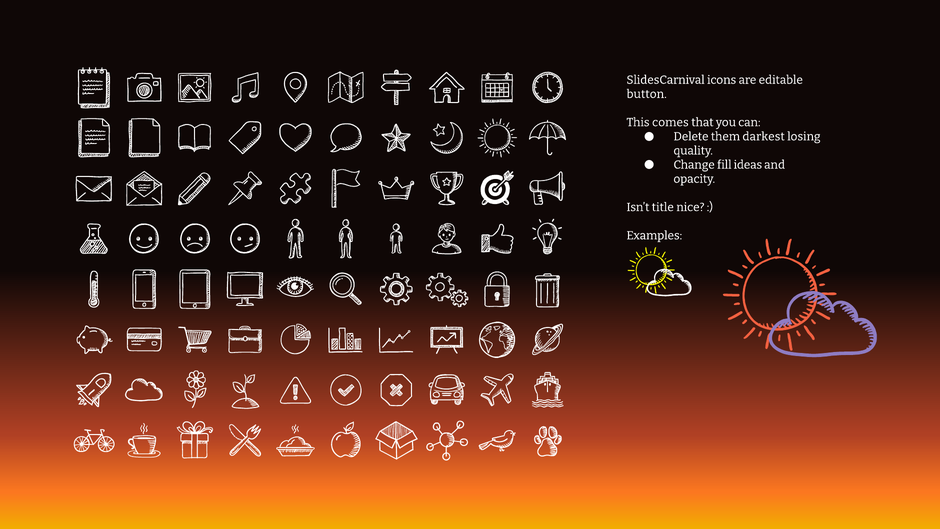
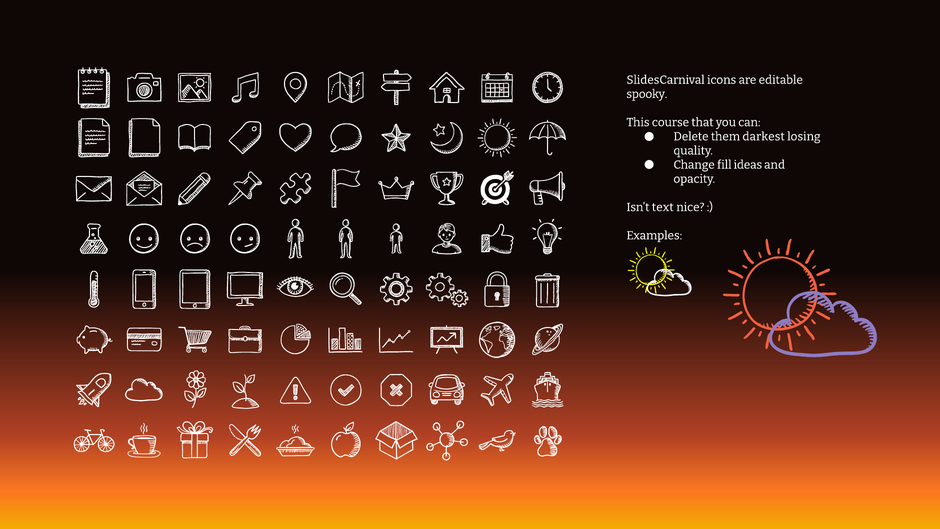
button: button -> spooky (647, 94)
comes: comes -> course (670, 122)
title: title -> text (663, 207)
